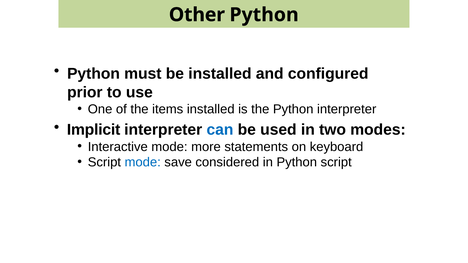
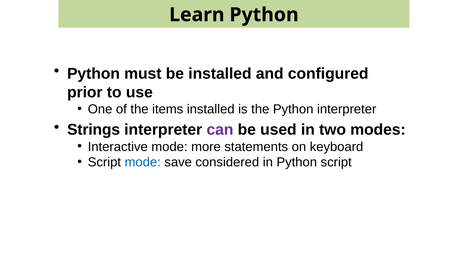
Other: Other -> Learn (197, 15)
Implicit: Implicit -> Strings (94, 130)
can colour: blue -> purple (220, 130)
